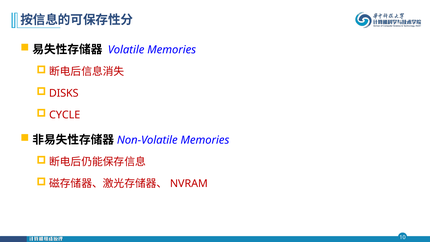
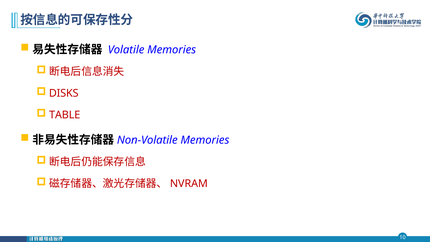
CYCLE: CYCLE -> TABLE (65, 115)
